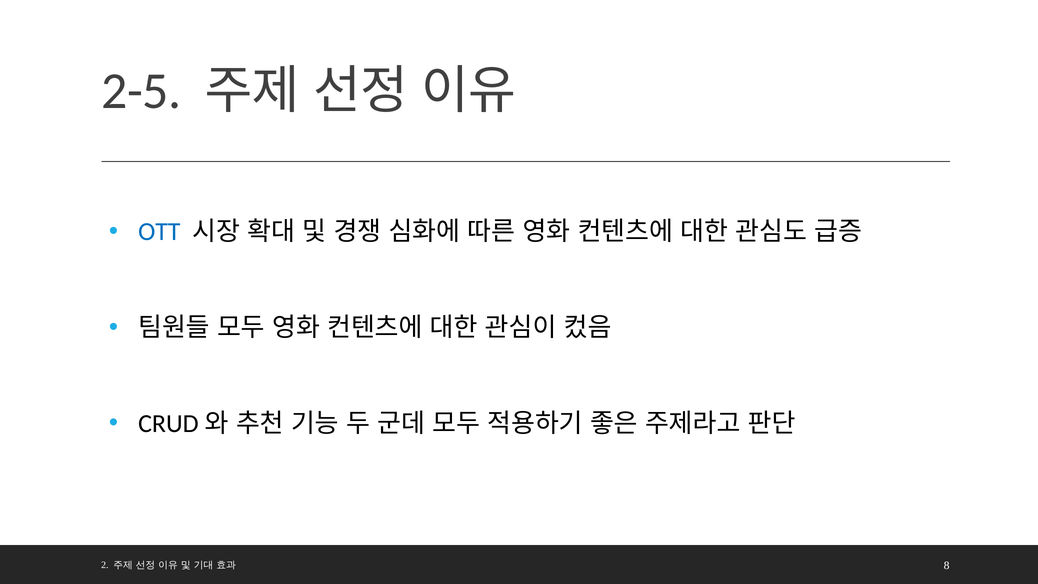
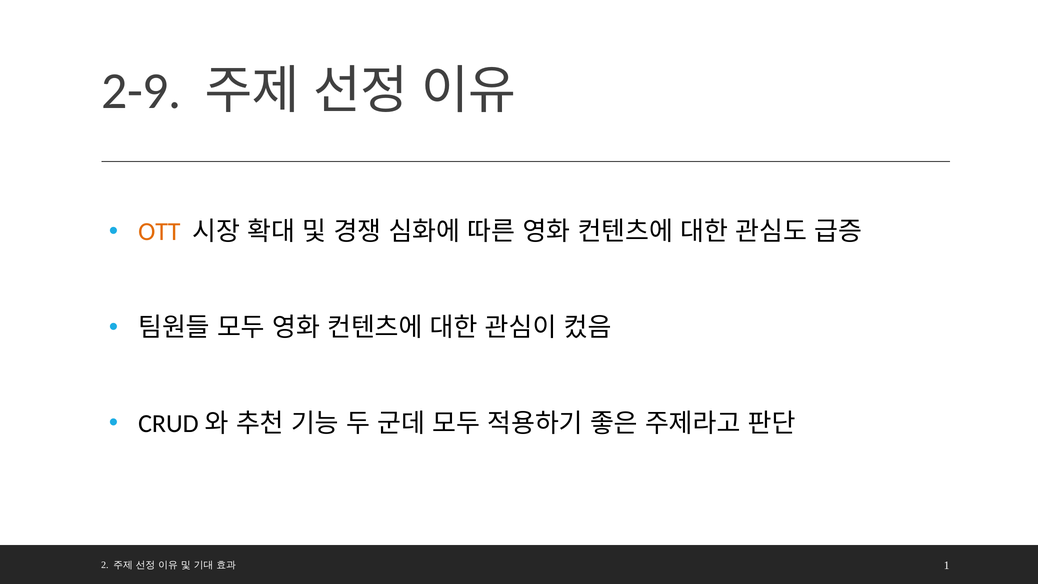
2-5: 2-5 -> 2-9 (141, 91)
OTT colour: blue -> orange (159, 232)
8: 8 -> 1 (947, 565)
